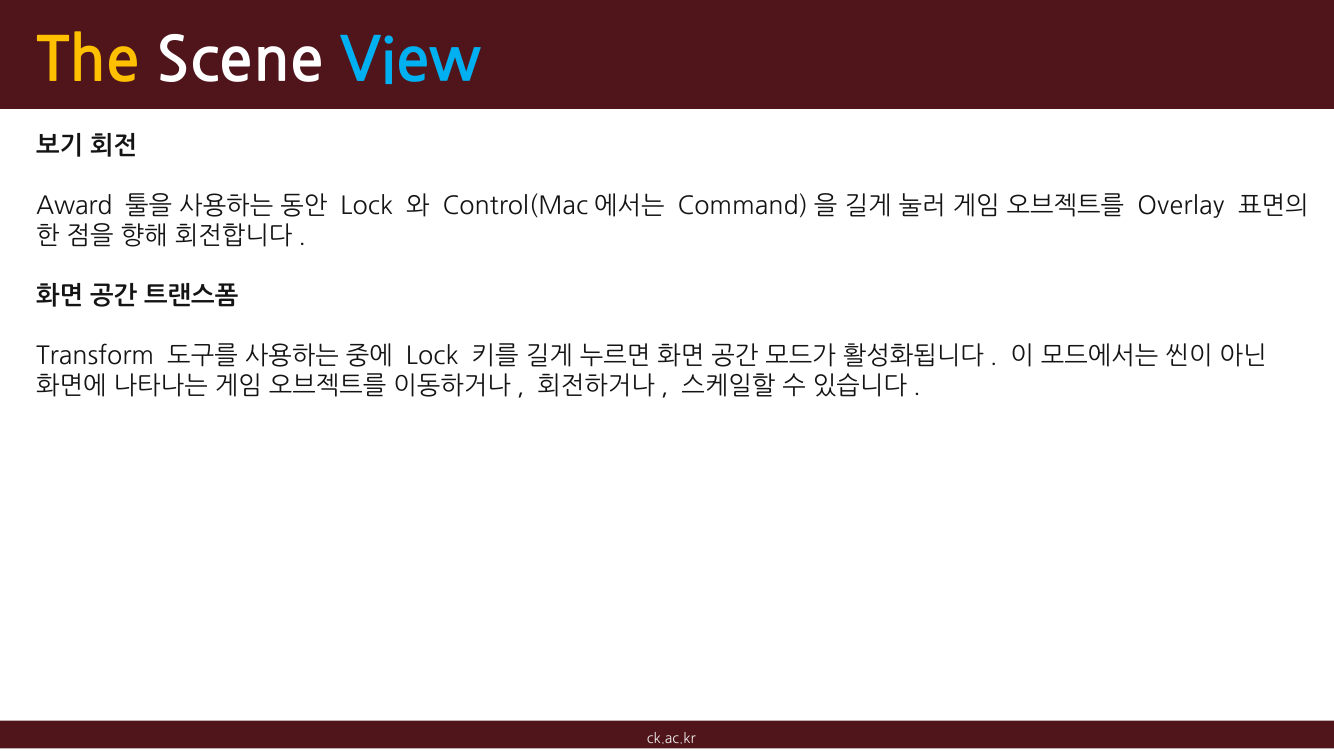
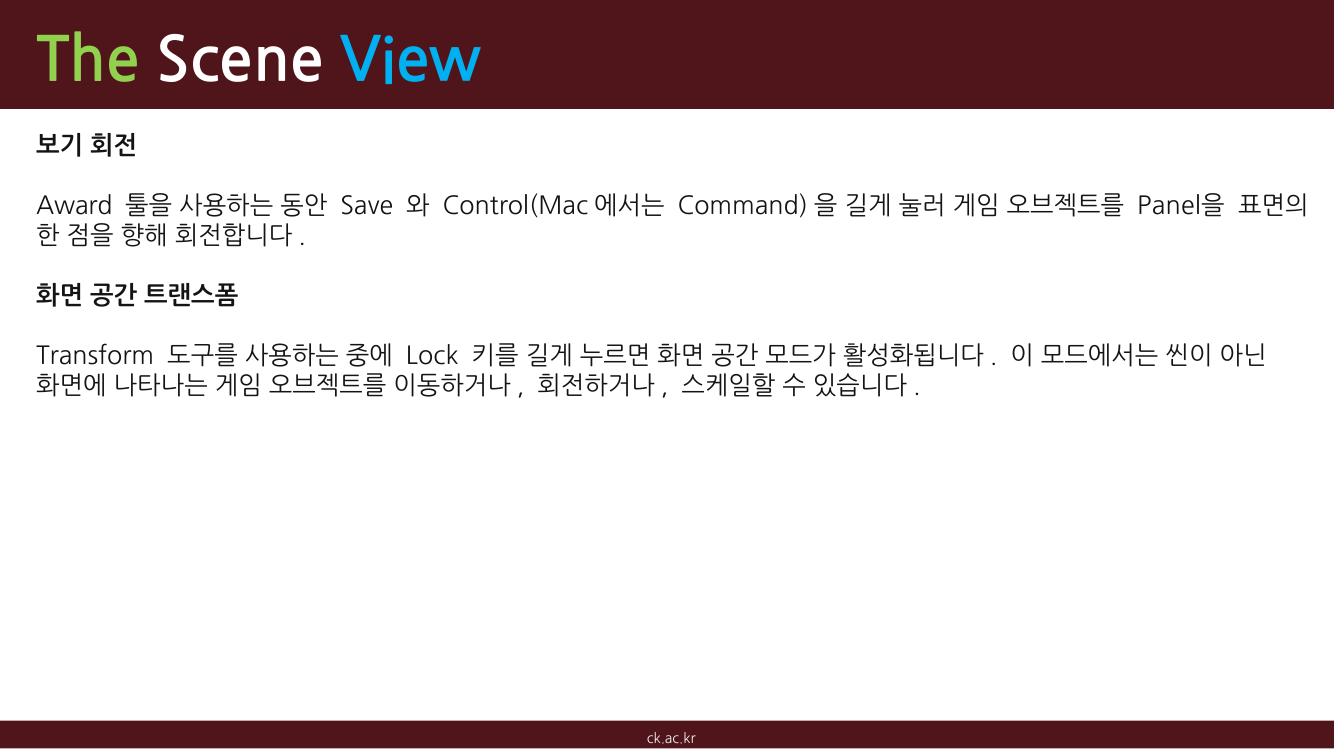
The colour: yellow -> light green (88, 61)
Lock: Lock -> Save (367, 206)
Overlay: Overlay -> Panel을 (1181, 206)
